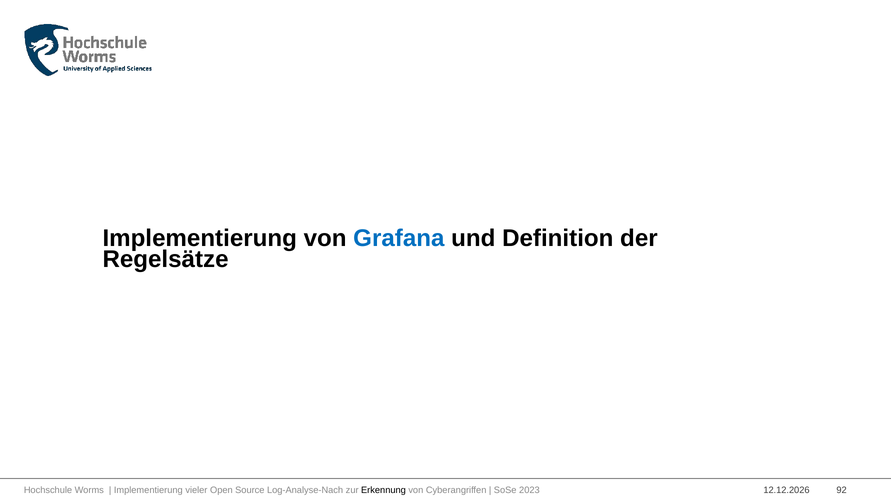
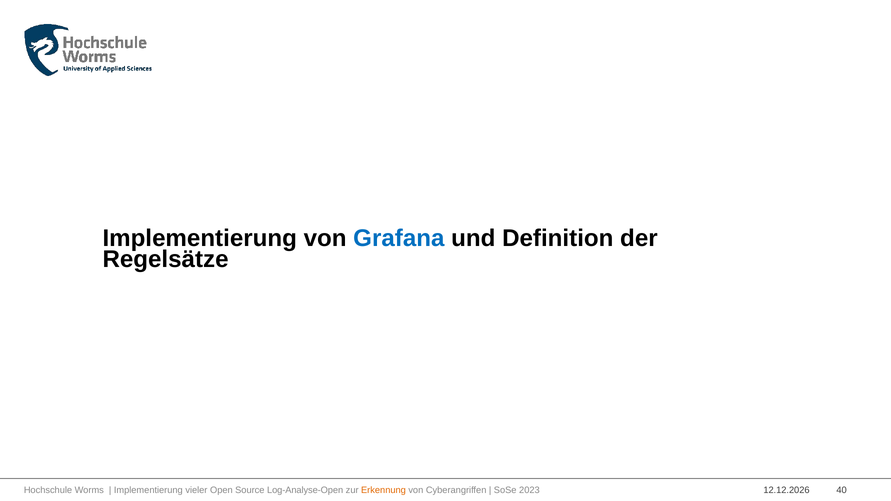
Log-Analyse-Nach: Log-Analyse-Nach -> Log-Analyse-Open (305, 491)
Erkennung colour: black -> orange (383, 491)
92: 92 -> 40 (842, 491)
